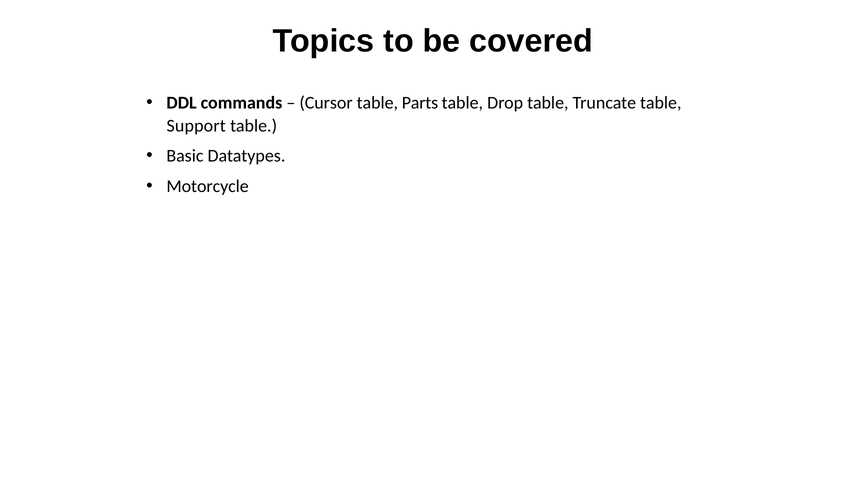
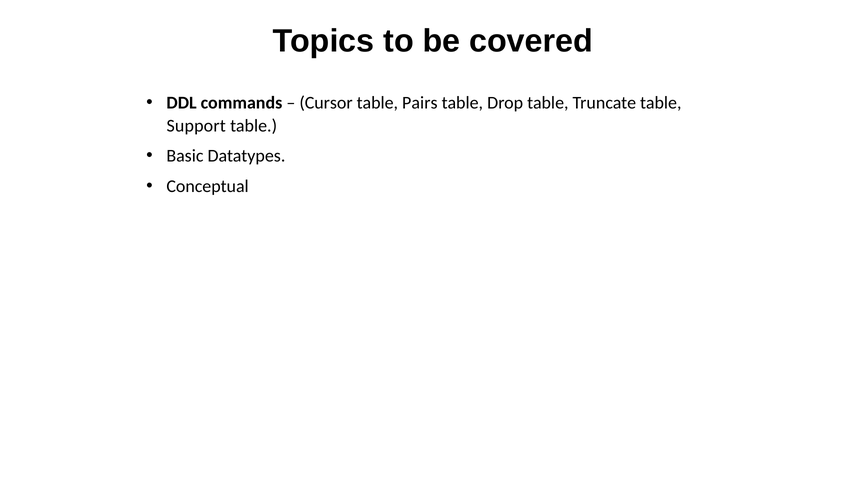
Parts: Parts -> Pairs (420, 103)
Motorcycle: Motorcycle -> Conceptual (208, 186)
